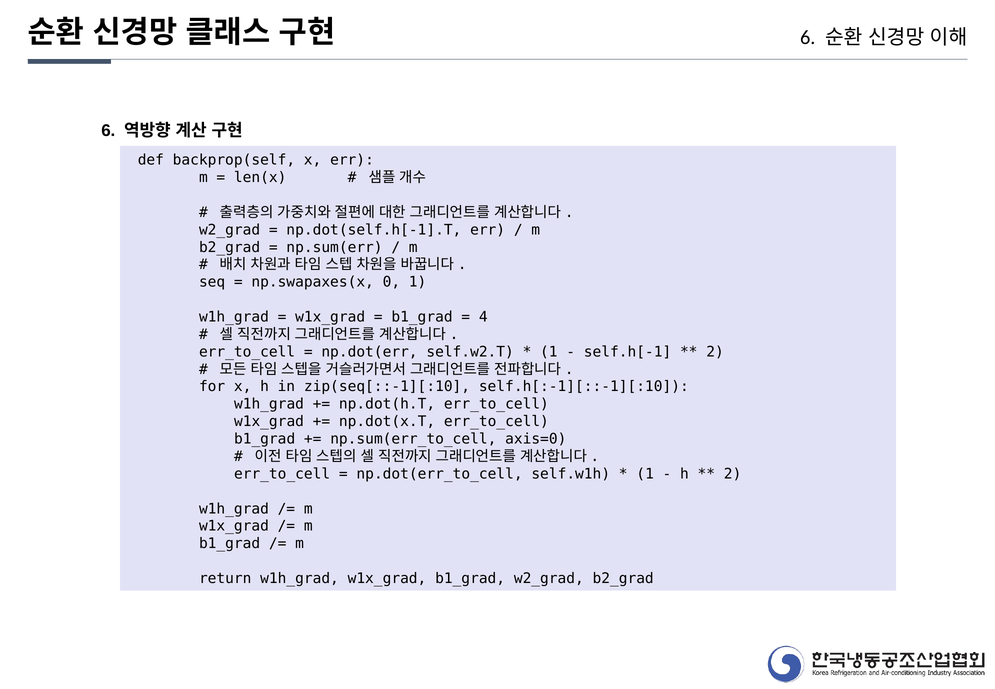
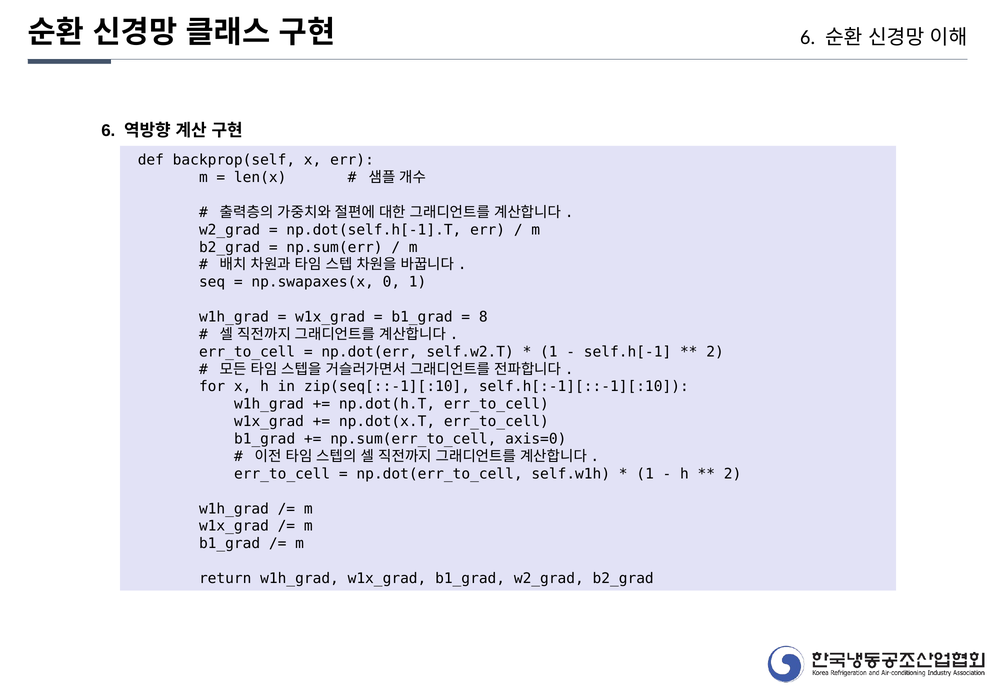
4: 4 -> 8 (483, 317)
